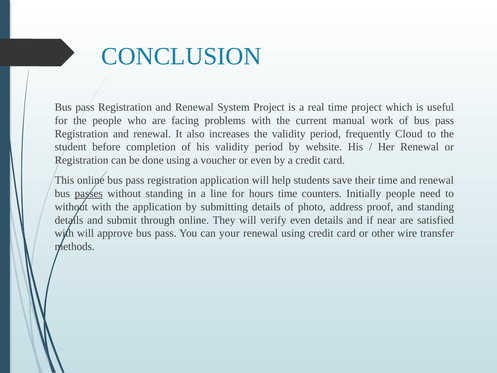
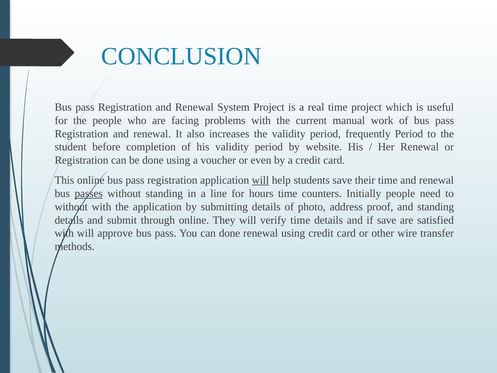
frequently Cloud: Cloud -> Period (409, 134)
will underline: none -> present (260, 180)
verify even: even -> time (300, 220)
if near: near -> save (387, 220)
can your: your -> done (230, 233)
